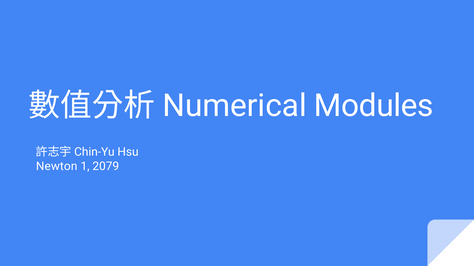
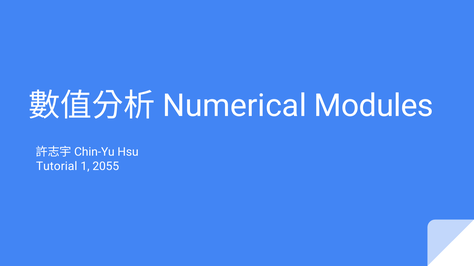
Newton: Newton -> Tutorial (57, 167)
2079: 2079 -> 2055 (106, 167)
